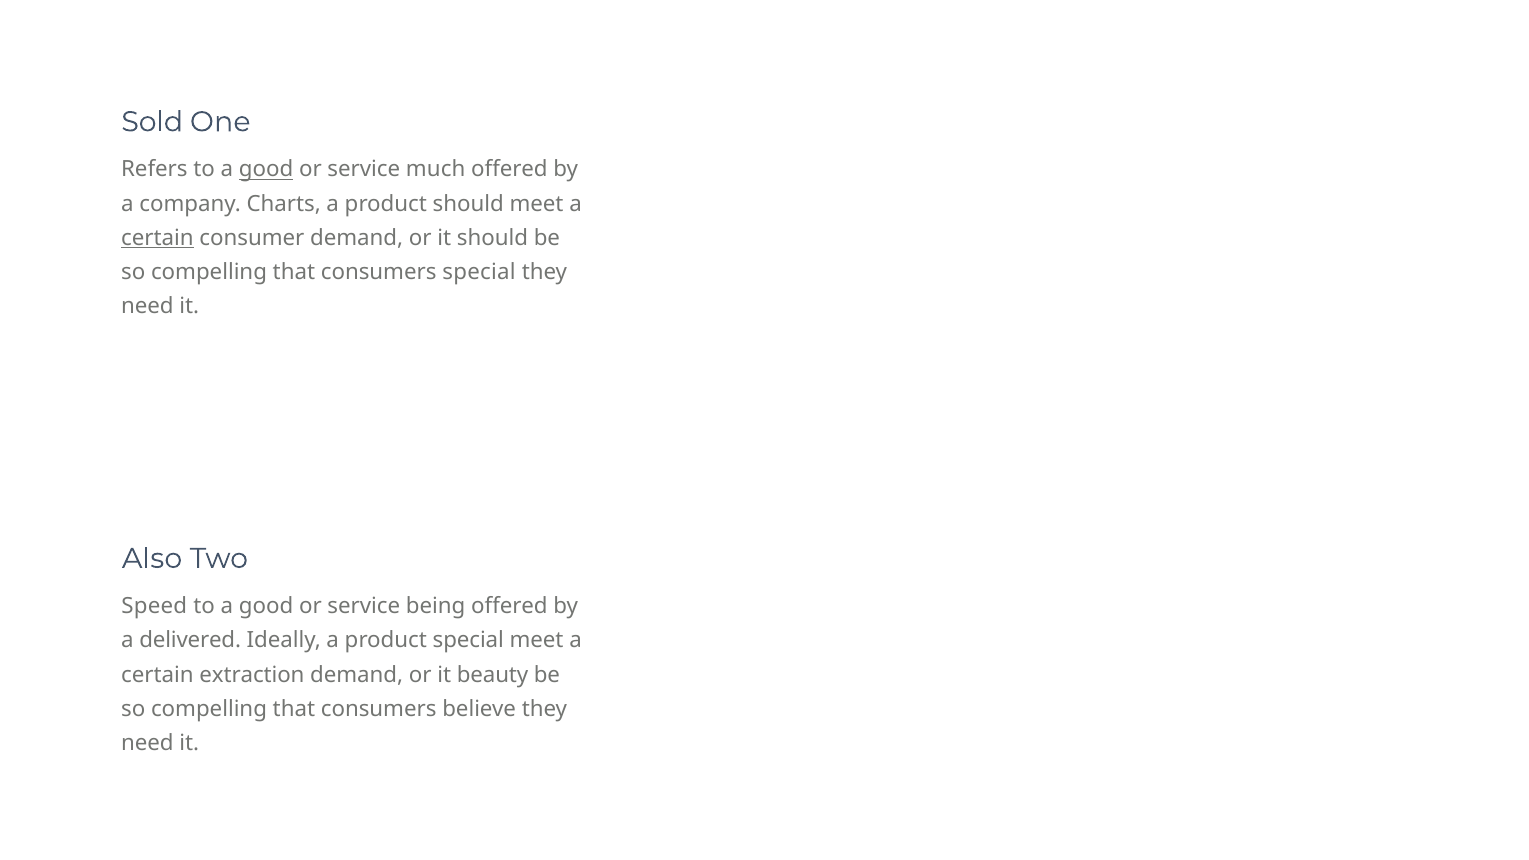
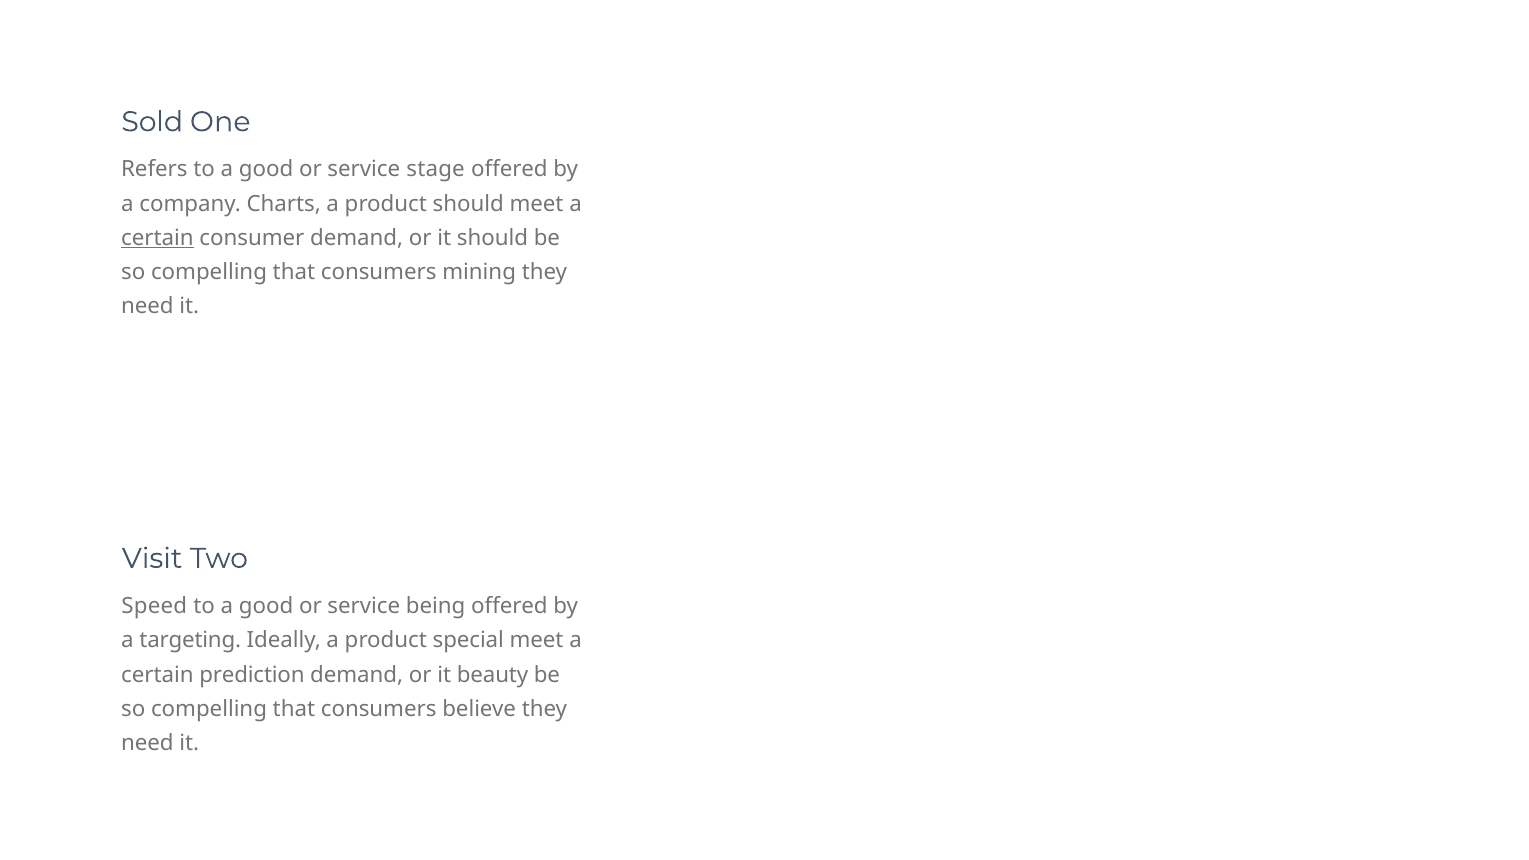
good underline: present -> none (266, 170)
much: much -> stage (436, 170)
consumers special: special -> mining (479, 272)
Also: Also -> Visit (152, 559)
delivered: delivered -> targeting (190, 641)
extraction: extraction -> prediction (252, 675)
